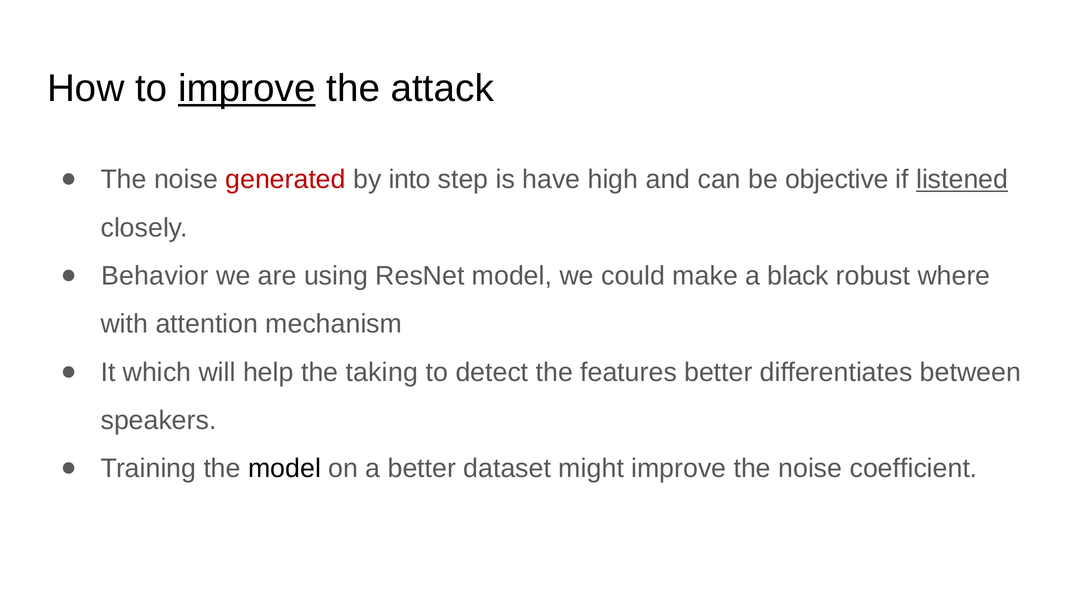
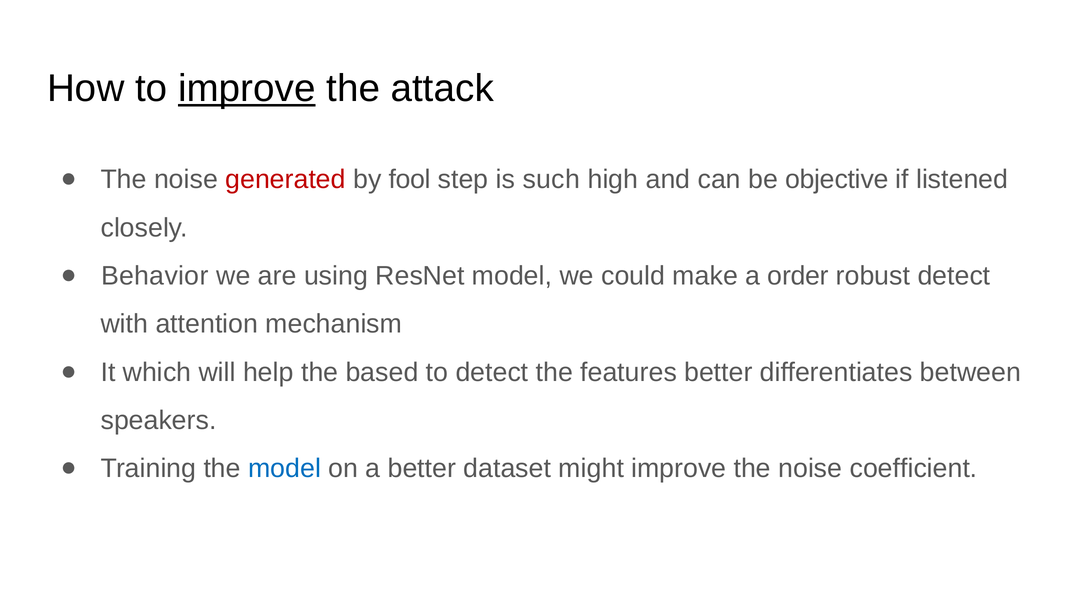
into: into -> fool (410, 180)
have: have -> such (551, 180)
listened underline: present -> none (962, 180)
black: black -> order (798, 276)
robust where: where -> detect (954, 276)
taking: taking -> based (382, 372)
model colour: black -> blue (285, 468)
